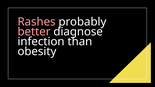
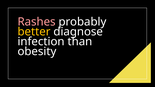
better colour: pink -> yellow (34, 32)
